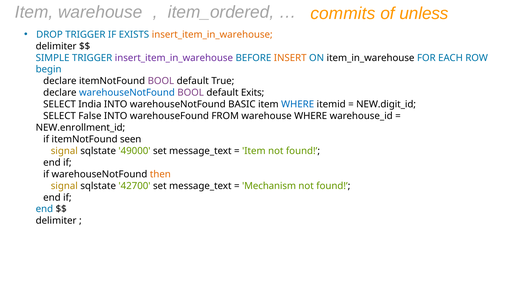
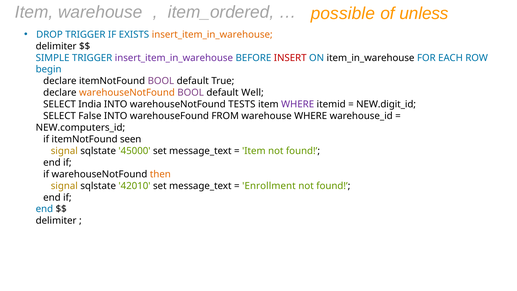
commits: commits -> possible (343, 13)
INSERT colour: orange -> red (290, 58)
warehouseNotFound colour: blue -> orange (127, 93)
Exits: Exits -> Well (253, 93)
BASIC: BASIC -> TESTS (242, 104)
WHERE colour: blue -> purple (298, 104)
NEW.enrollment_id: NEW.enrollment_id -> NEW.computers_id (80, 128)
49000: 49000 -> 45000 (134, 151)
42700: 42700 -> 42010 (134, 186)
Mechanism: Mechanism -> Enrollment (269, 186)
